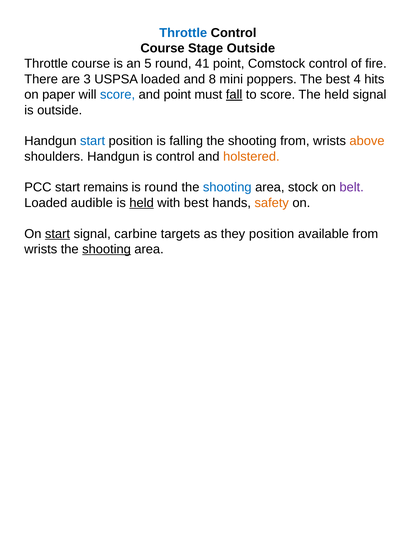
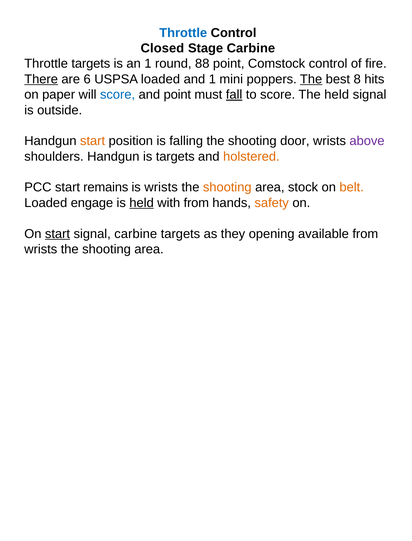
Course: Course -> Closed (162, 48)
Stage Outside: Outside -> Carbine (251, 48)
Throttle course: course -> targets (91, 64)
an 5: 5 -> 1 (148, 64)
41: 41 -> 88 (202, 64)
There underline: none -> present (41, 79)
3: 3 -> 6 (87, 79)
and 8: 8 -> 1 (212, 79)
The underline: none -> present (311, 79)
4: 4 -> 8 (357, 79)
start colour: blue -> orange (93, 141)
shooting from: from -> door (295, 141)
above colour: orange -> purple (367, 141)
is control: control -> targets (175, 156)
is round: round -> wrists (161, 187)
shooting colour: blue -> orange (227, 187)
belt colour: purple -> orange (352, 187)
audible: audible -> engage (92, 203)
with best: best -> from (196, 203)
they position: position -> opening (272, 234)
shooting underline: present -> none (107, 249)
